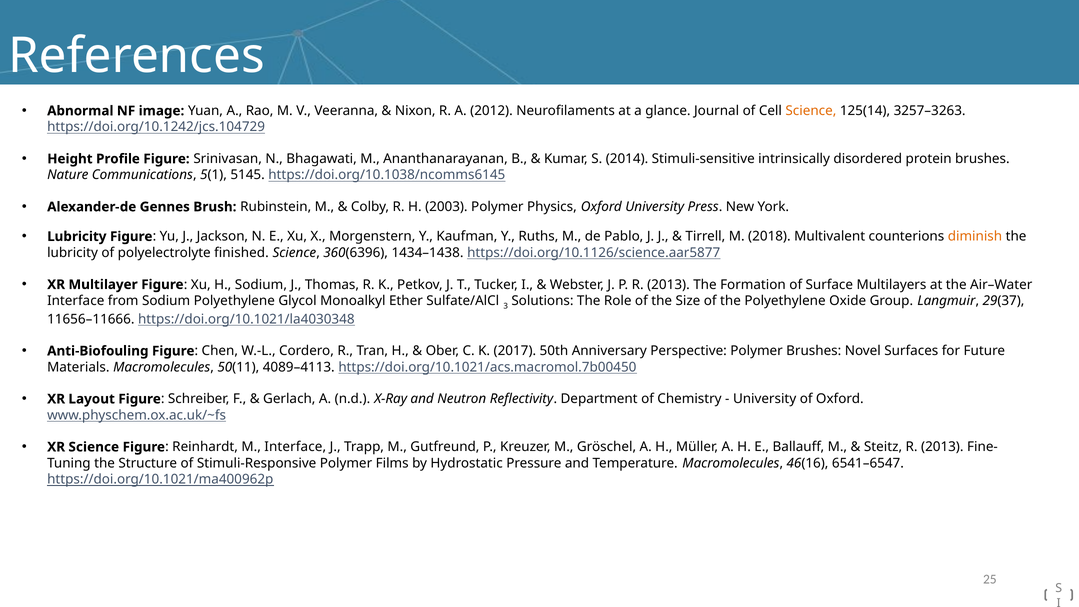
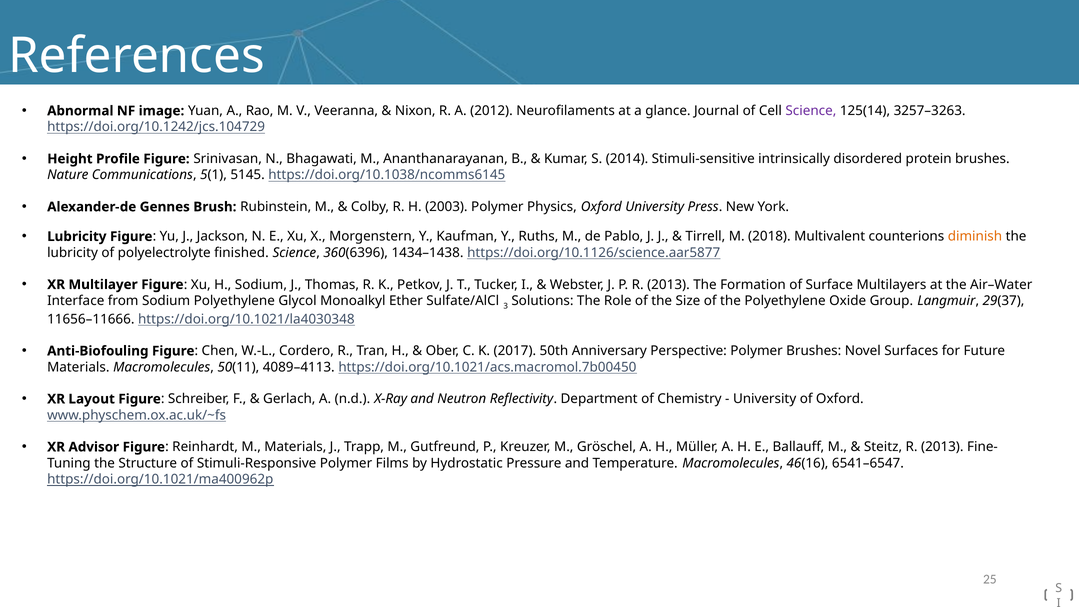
Science colour: orange -> purple (811, 111)
XR Science: Science -> Advisor (94, 447)
M Interface: Interface -> Materials (295, 447)
